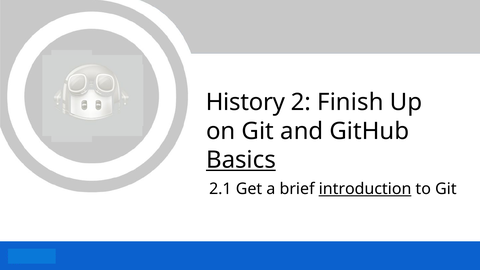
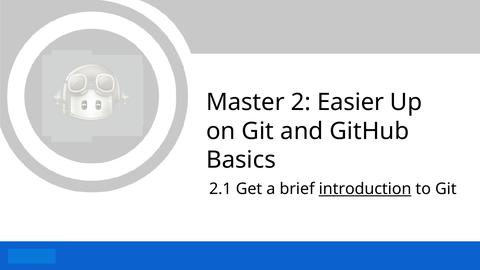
History: History -> Master (245, 102)
Finish: Finish -> Easier (351, 102)
Basics underline: present -> none (241, 160)
